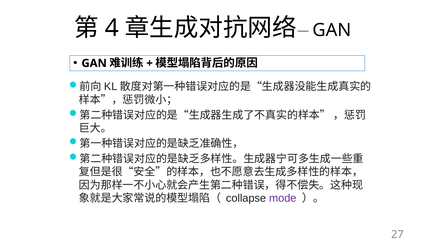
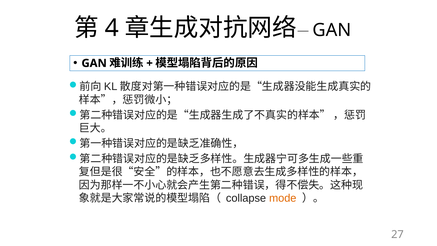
mode colour: purple -> orange (283, 198)
